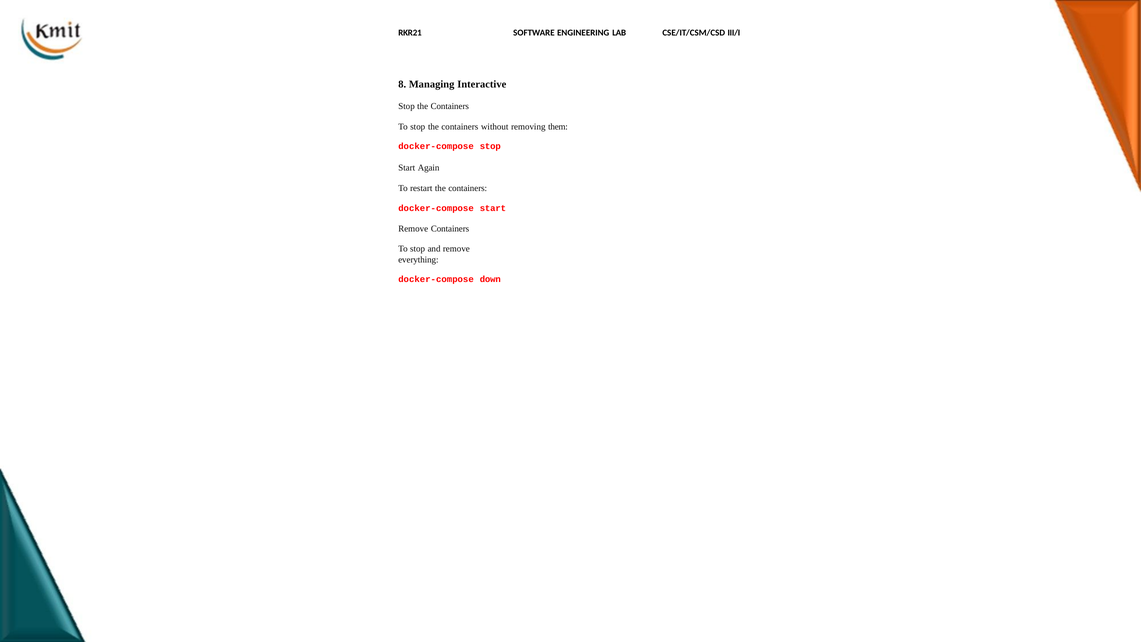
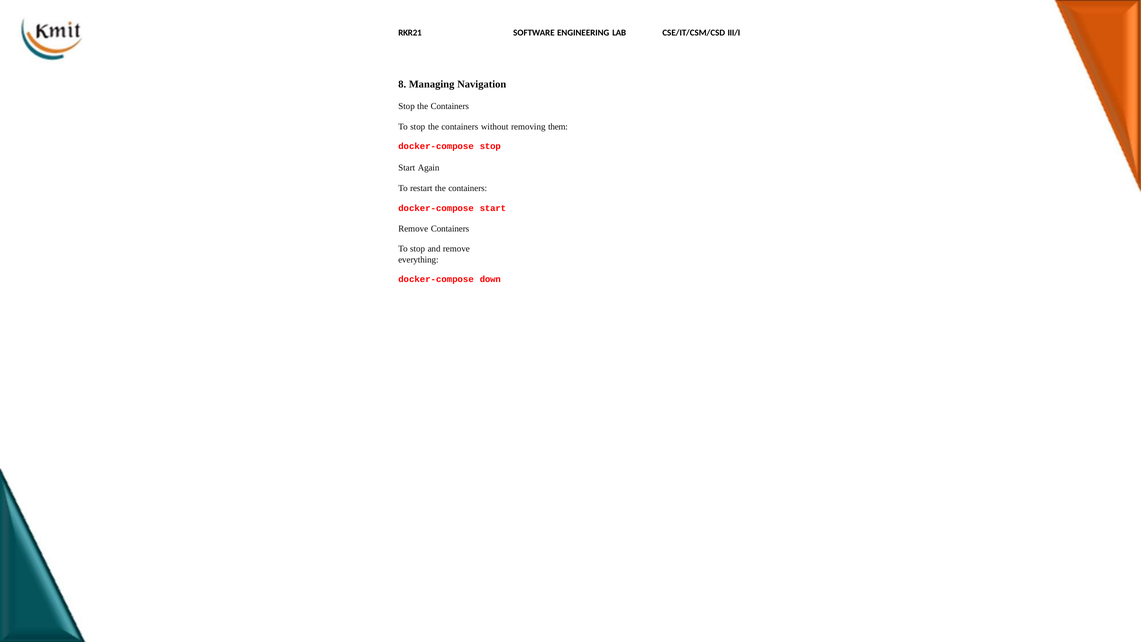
Interactive: Interactive -> Navigation (482, 84)
